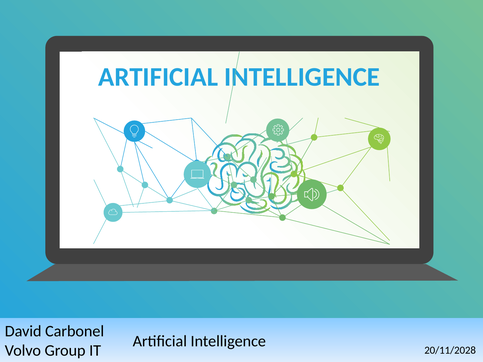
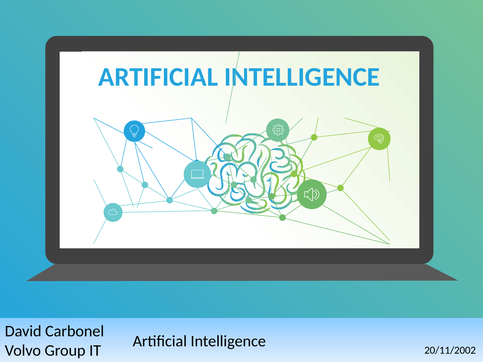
20/11/2028: 20/11/2028 -> 20/11/2002 (450, 351)
